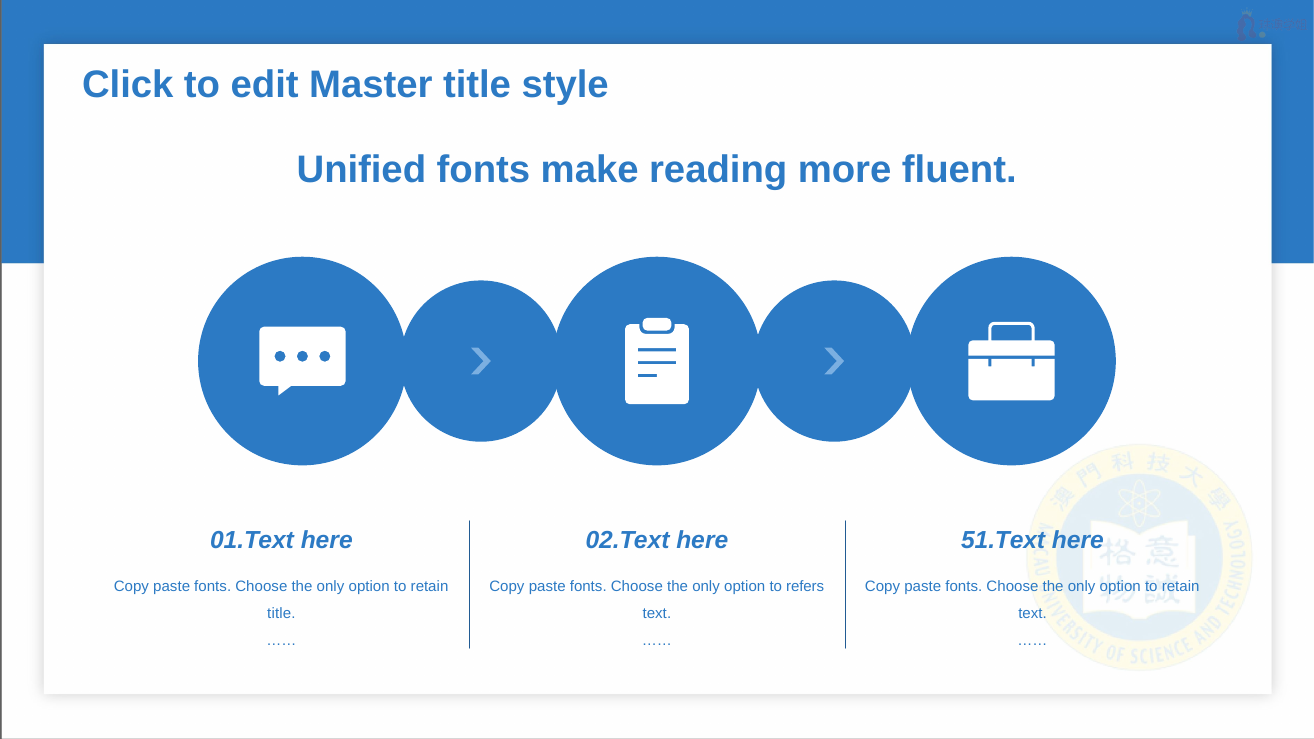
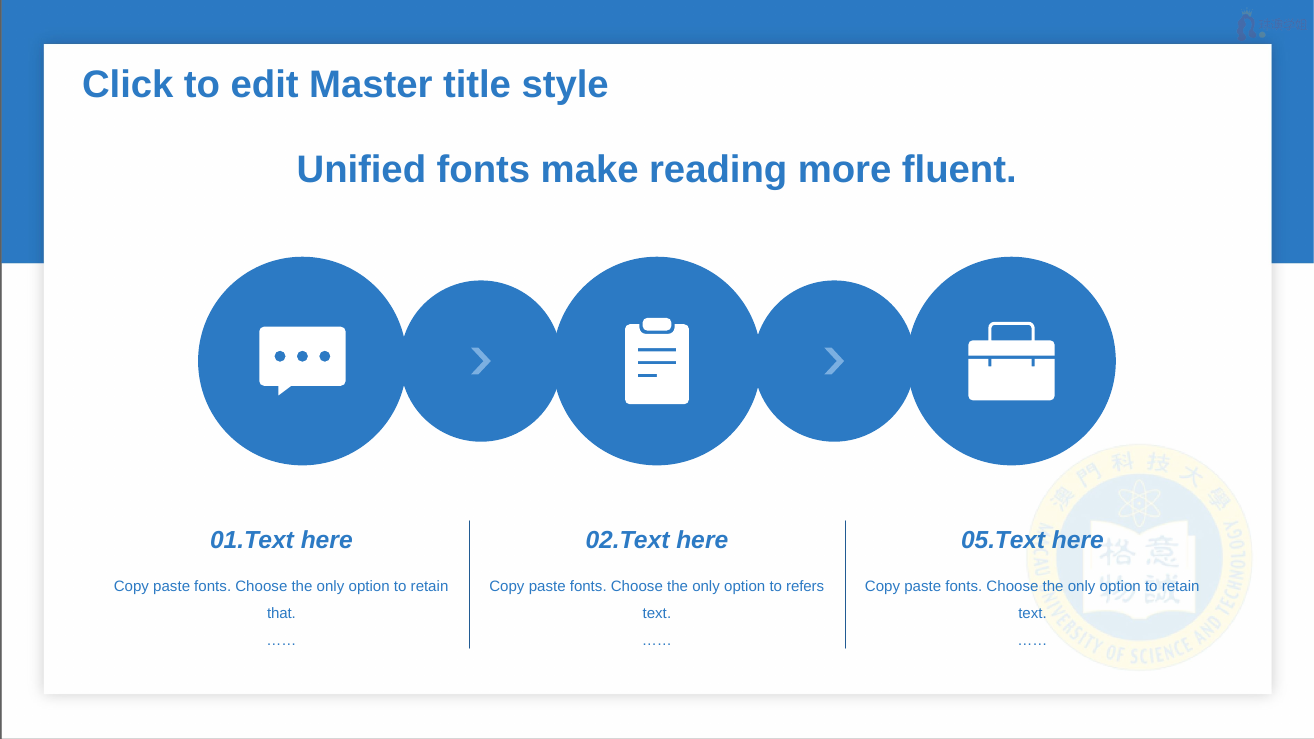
51.Text: 51.Text -> 05.Text (1003, 541)
title: title -> that (282, 613)
